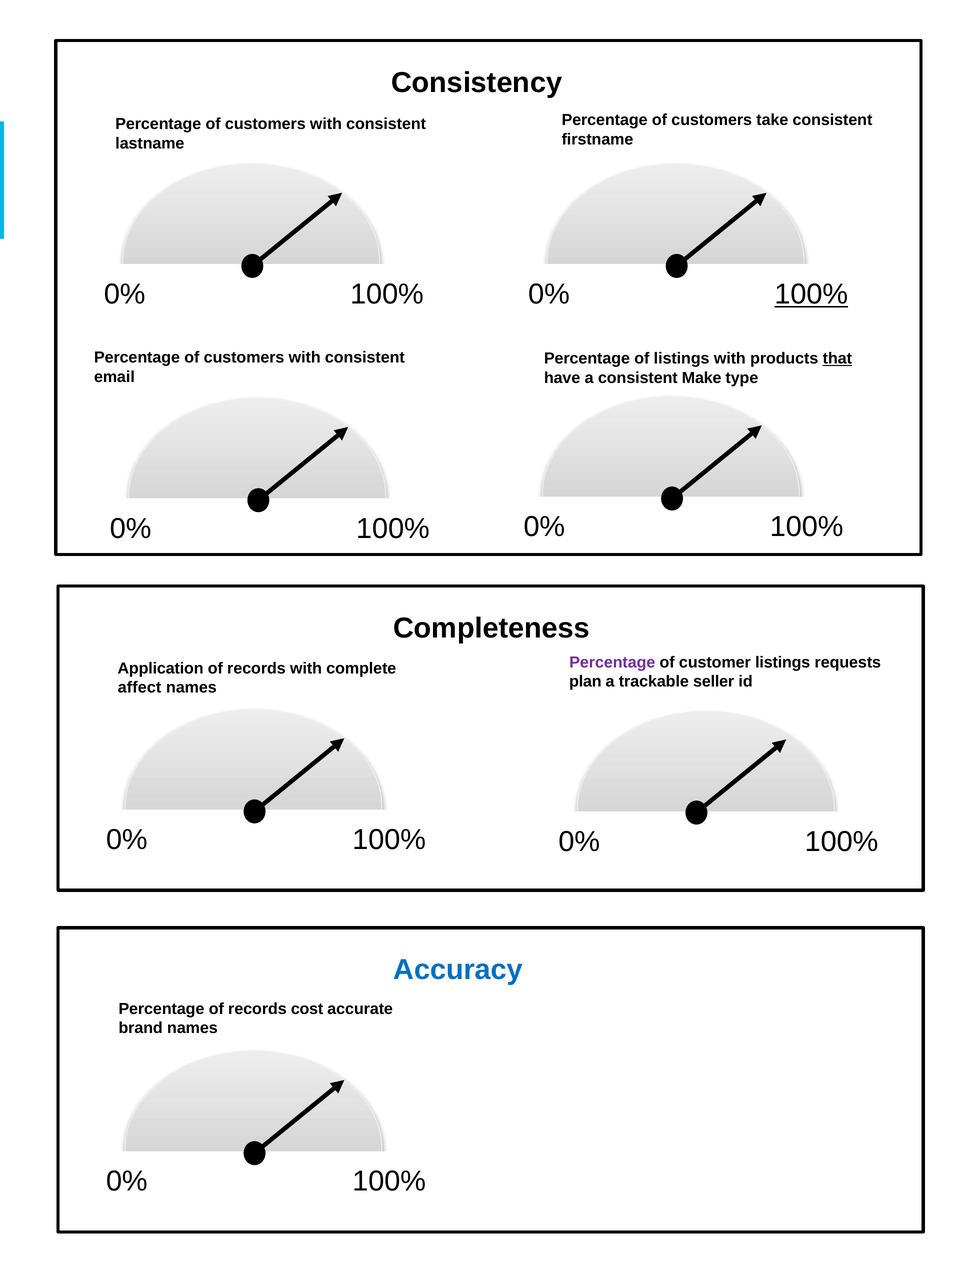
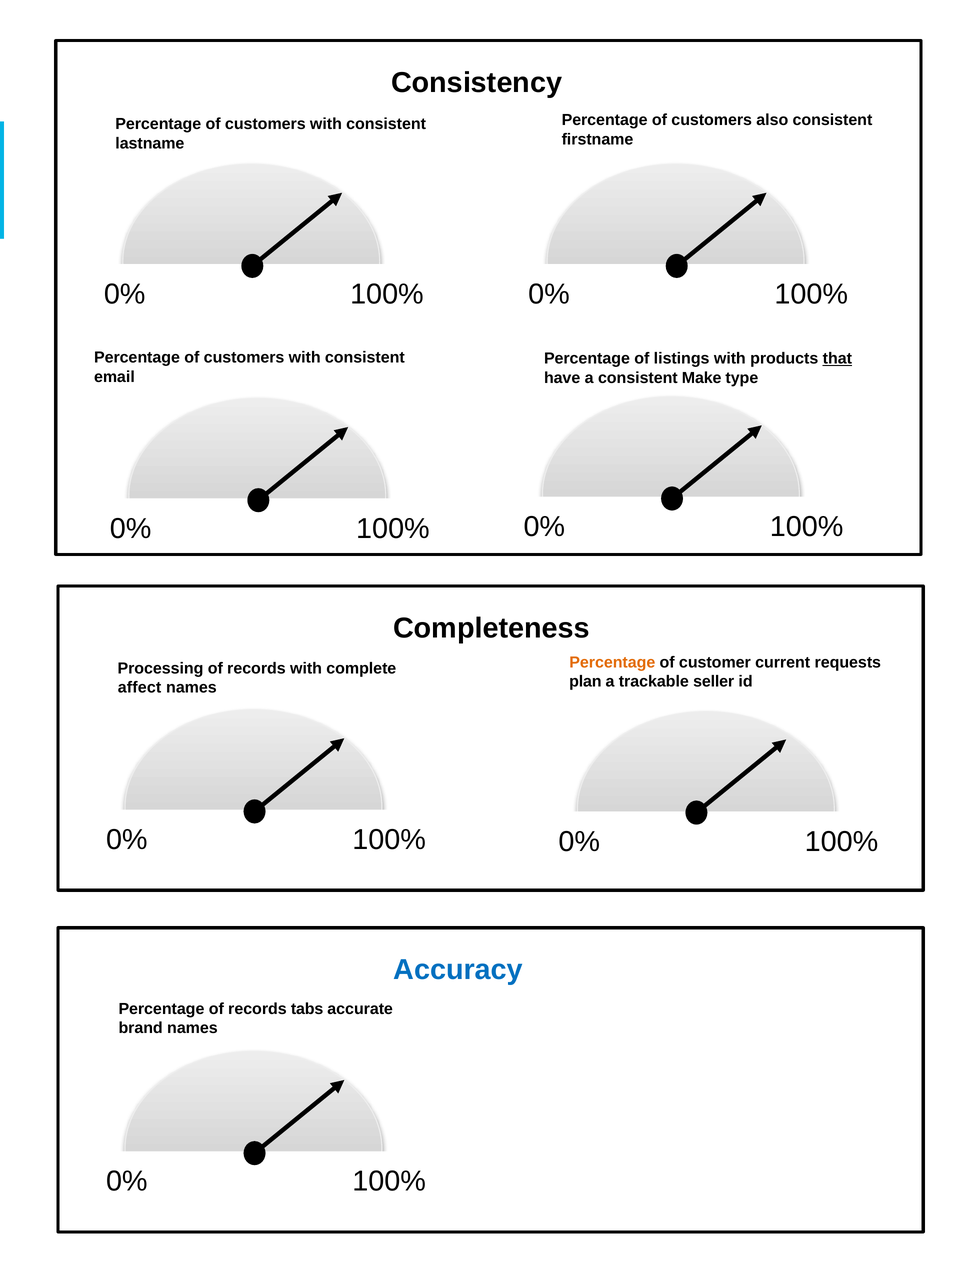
take: take -> also (772, 120)
100% underline: present -> none (811, 294)
Percentage colour: purple -> orange (612, 662)
customer listings: listings -> current (783, 662)
Application: Application -> Processing (160, 668)
cost: cost -> tabs (307, 1009)
